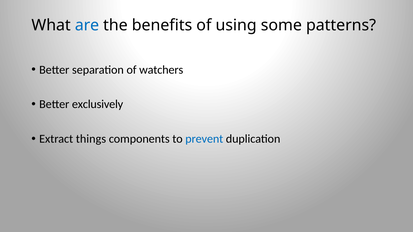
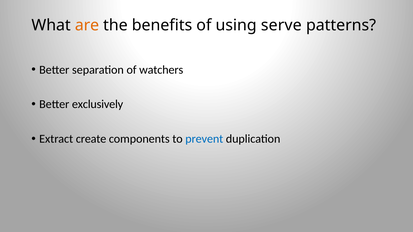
are colour: blue -> orange (87, 25)
some: some -> serve (281, 25)
things: things -> create (91, 139)
